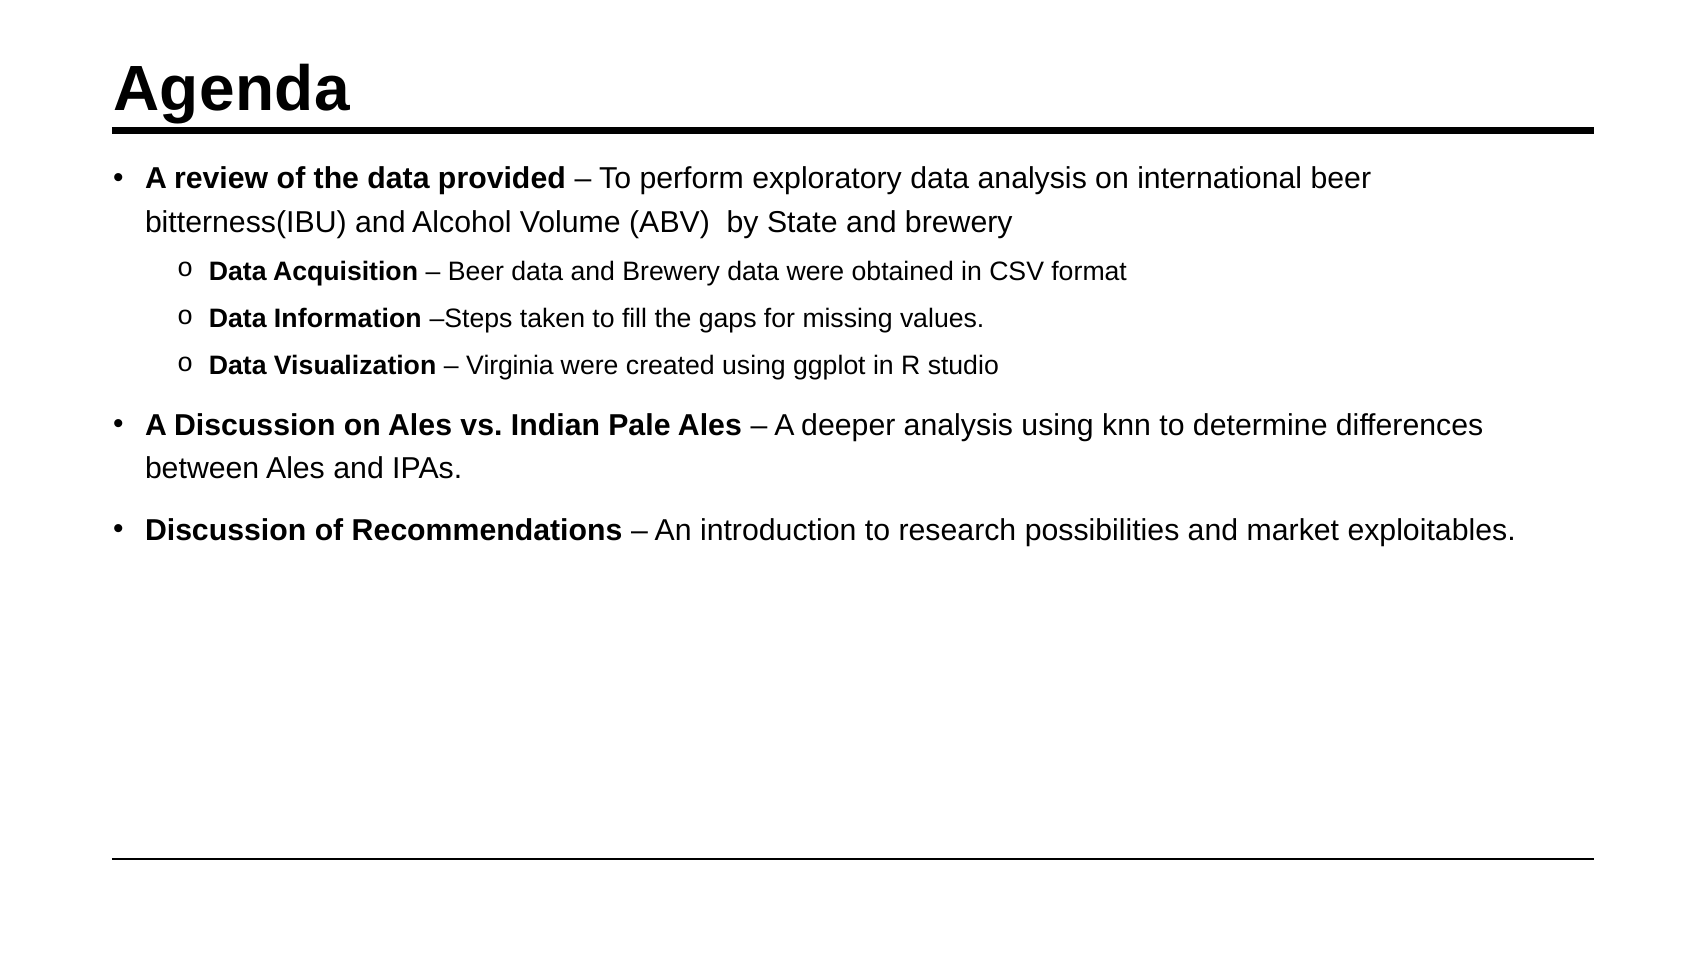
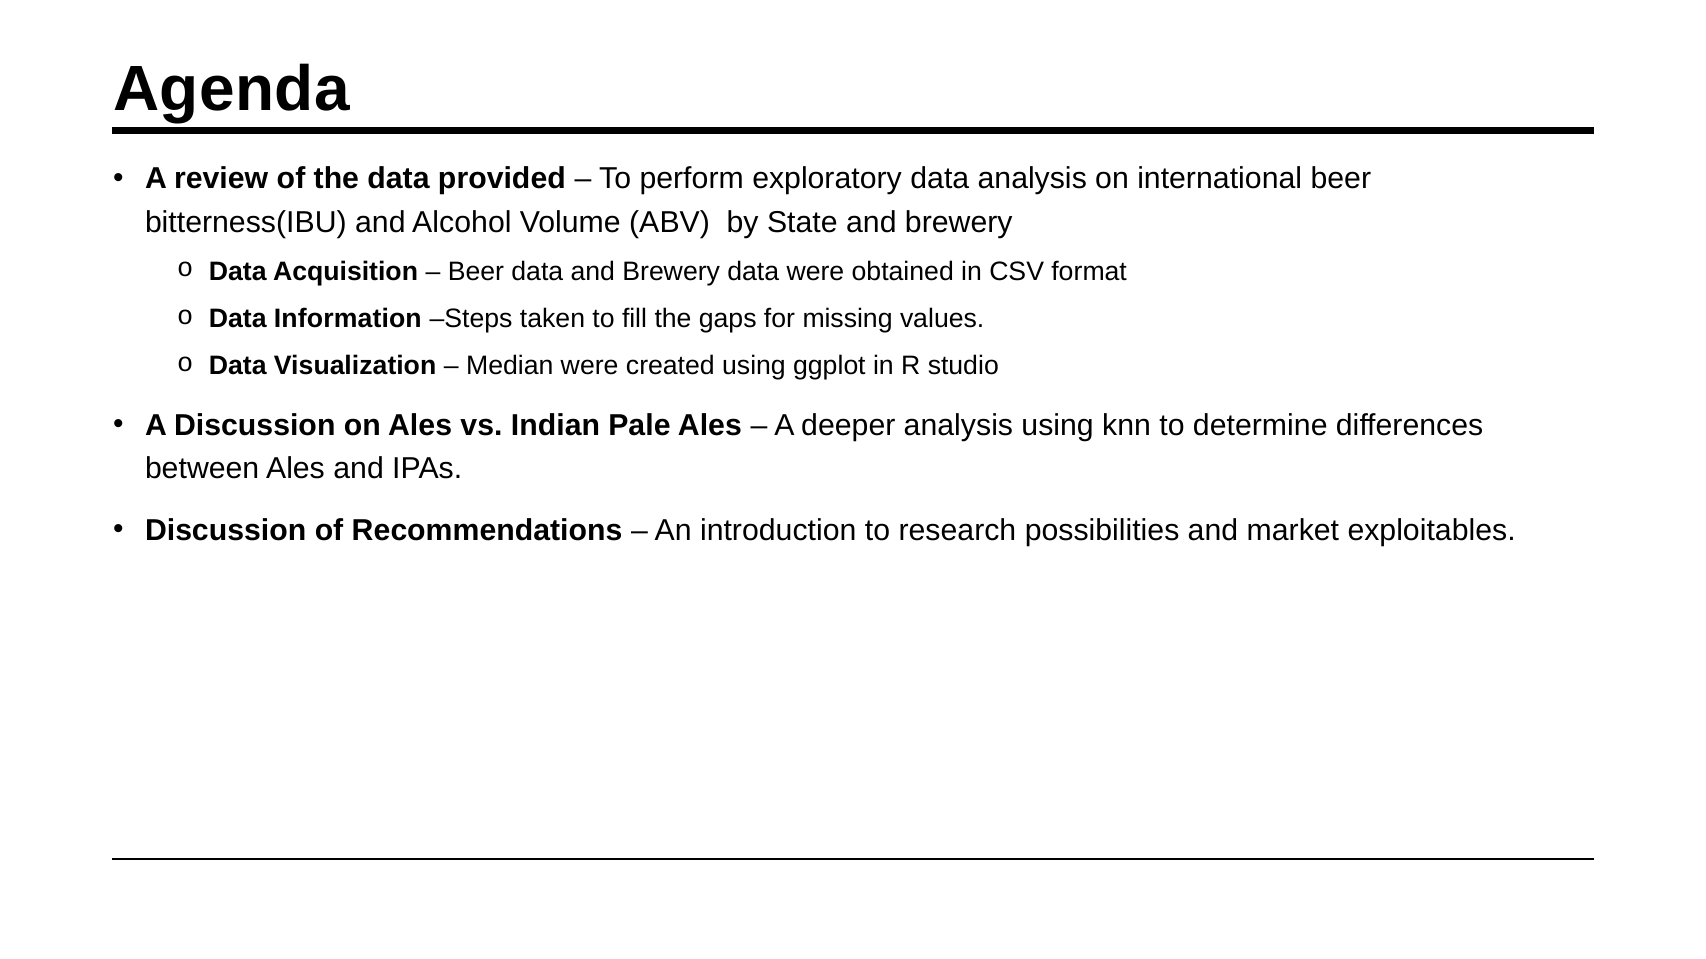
Virginia: Virginia -> Median (510, 366)
